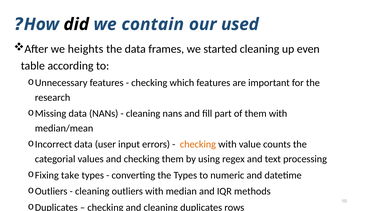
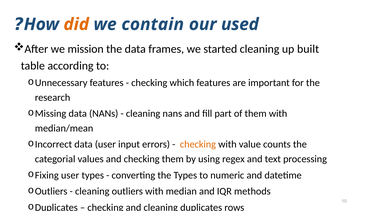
did colour: black -> orange (76, 24)
heights: heights -> mission (86, 49)
even: even -> built (308, 49)
Fixing take: take -> user (70, 175)
